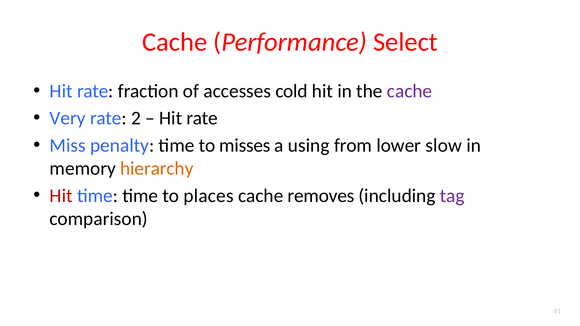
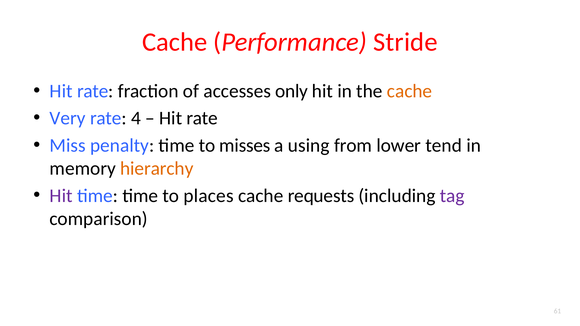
Select: Select -> Stride (405, 42)
cold: cold -> only (292, 91)
cache colour: purple -> orange (410, 91)
2: 2 -> 4 (136, 118)
slow: slow -> tend (444, 145)
Hit colour: red -> purple (61, 196)
removes: removes -> requests (321, 196)
